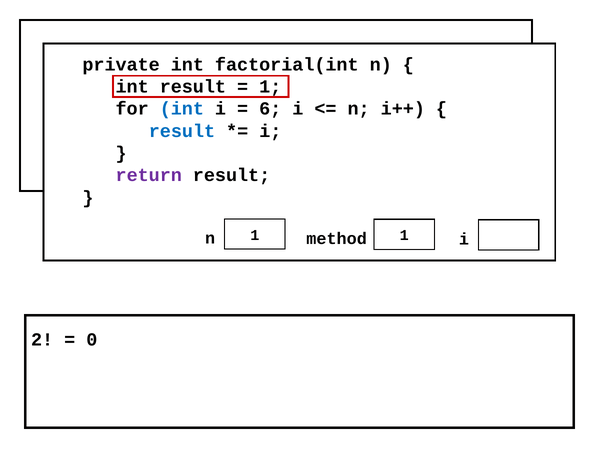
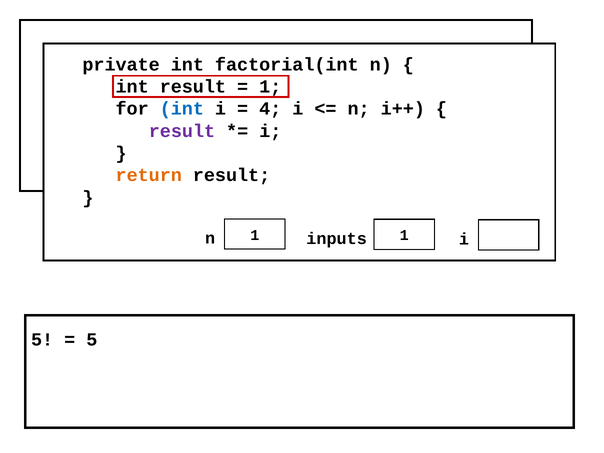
6: 6 -> 4 (270, 109)
result colour: blue -> purple (182, 131)
return colour: purple -> orange (149, 175)
method: method -> inputs (337, 239)
2: 2 -> 5 (42, 340)
0: 0 -> 5 (92, 340)
